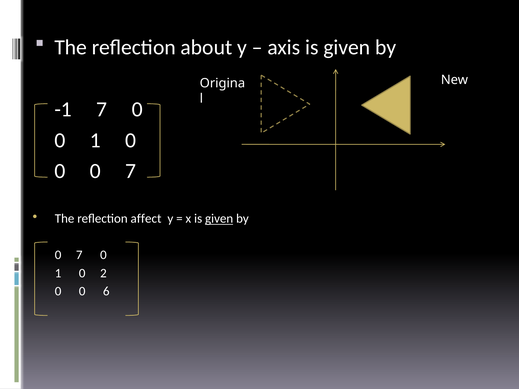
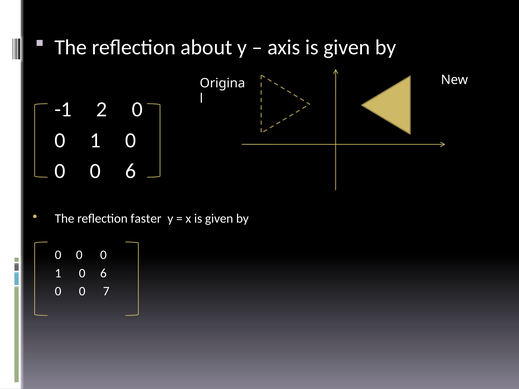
-1 7: 7 -> 2 (102, 109)
0 0 7: 7 -> 6 (131, 171)
affect: affect -> faster (146, 219)
given underline: present -> none (219, 219)
7: 7 -> 0 (79, 255)
1 0 2: 2 -> 6 (103, 273)
6: 6 -> 7 (106, 291)
